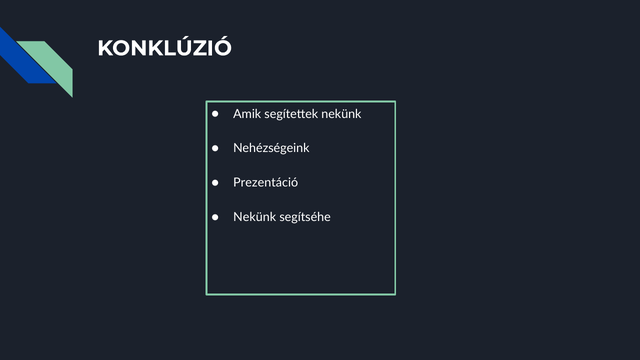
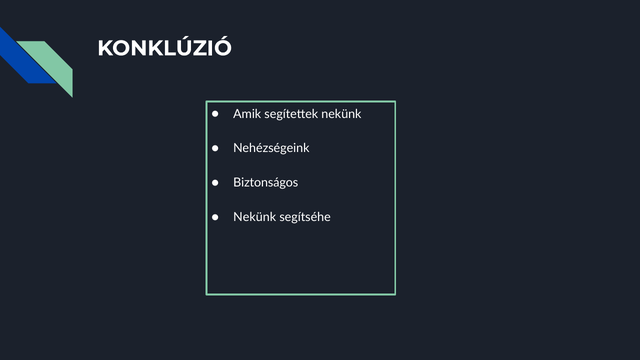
Prezentáció: Prezentáció -> Biztonságos (266, 183)
